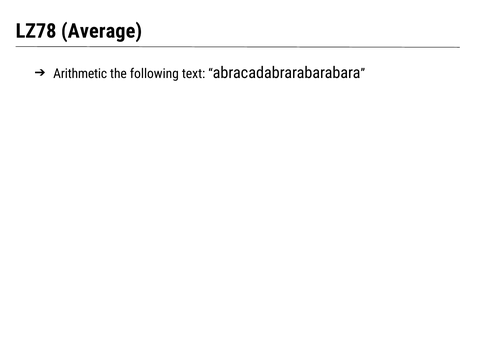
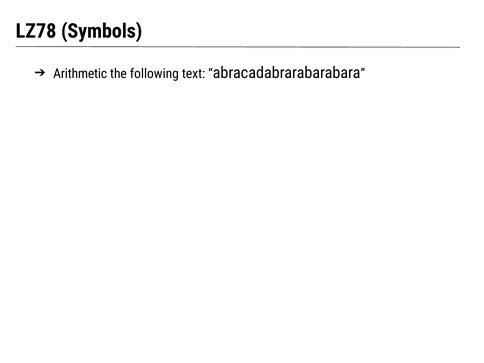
Average: Average -> Symbols (102, 31)
